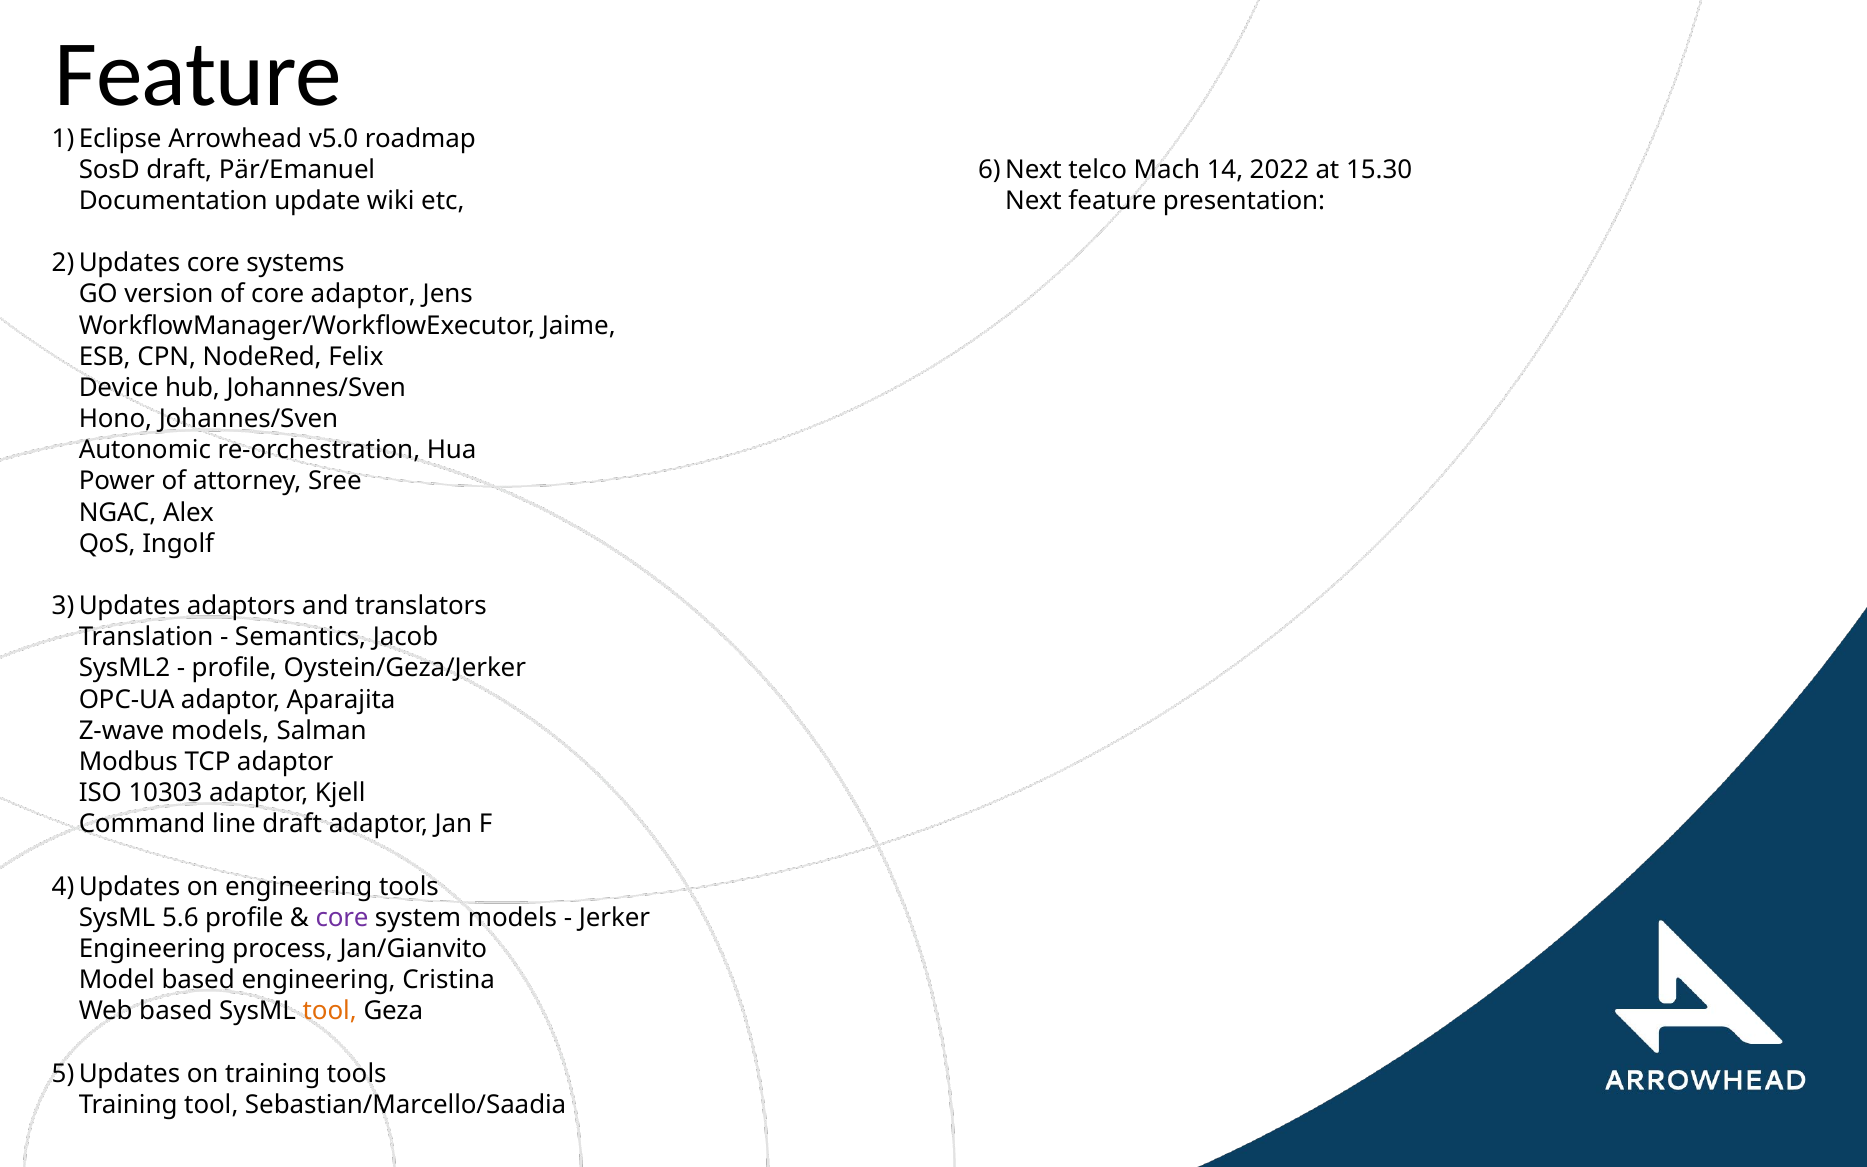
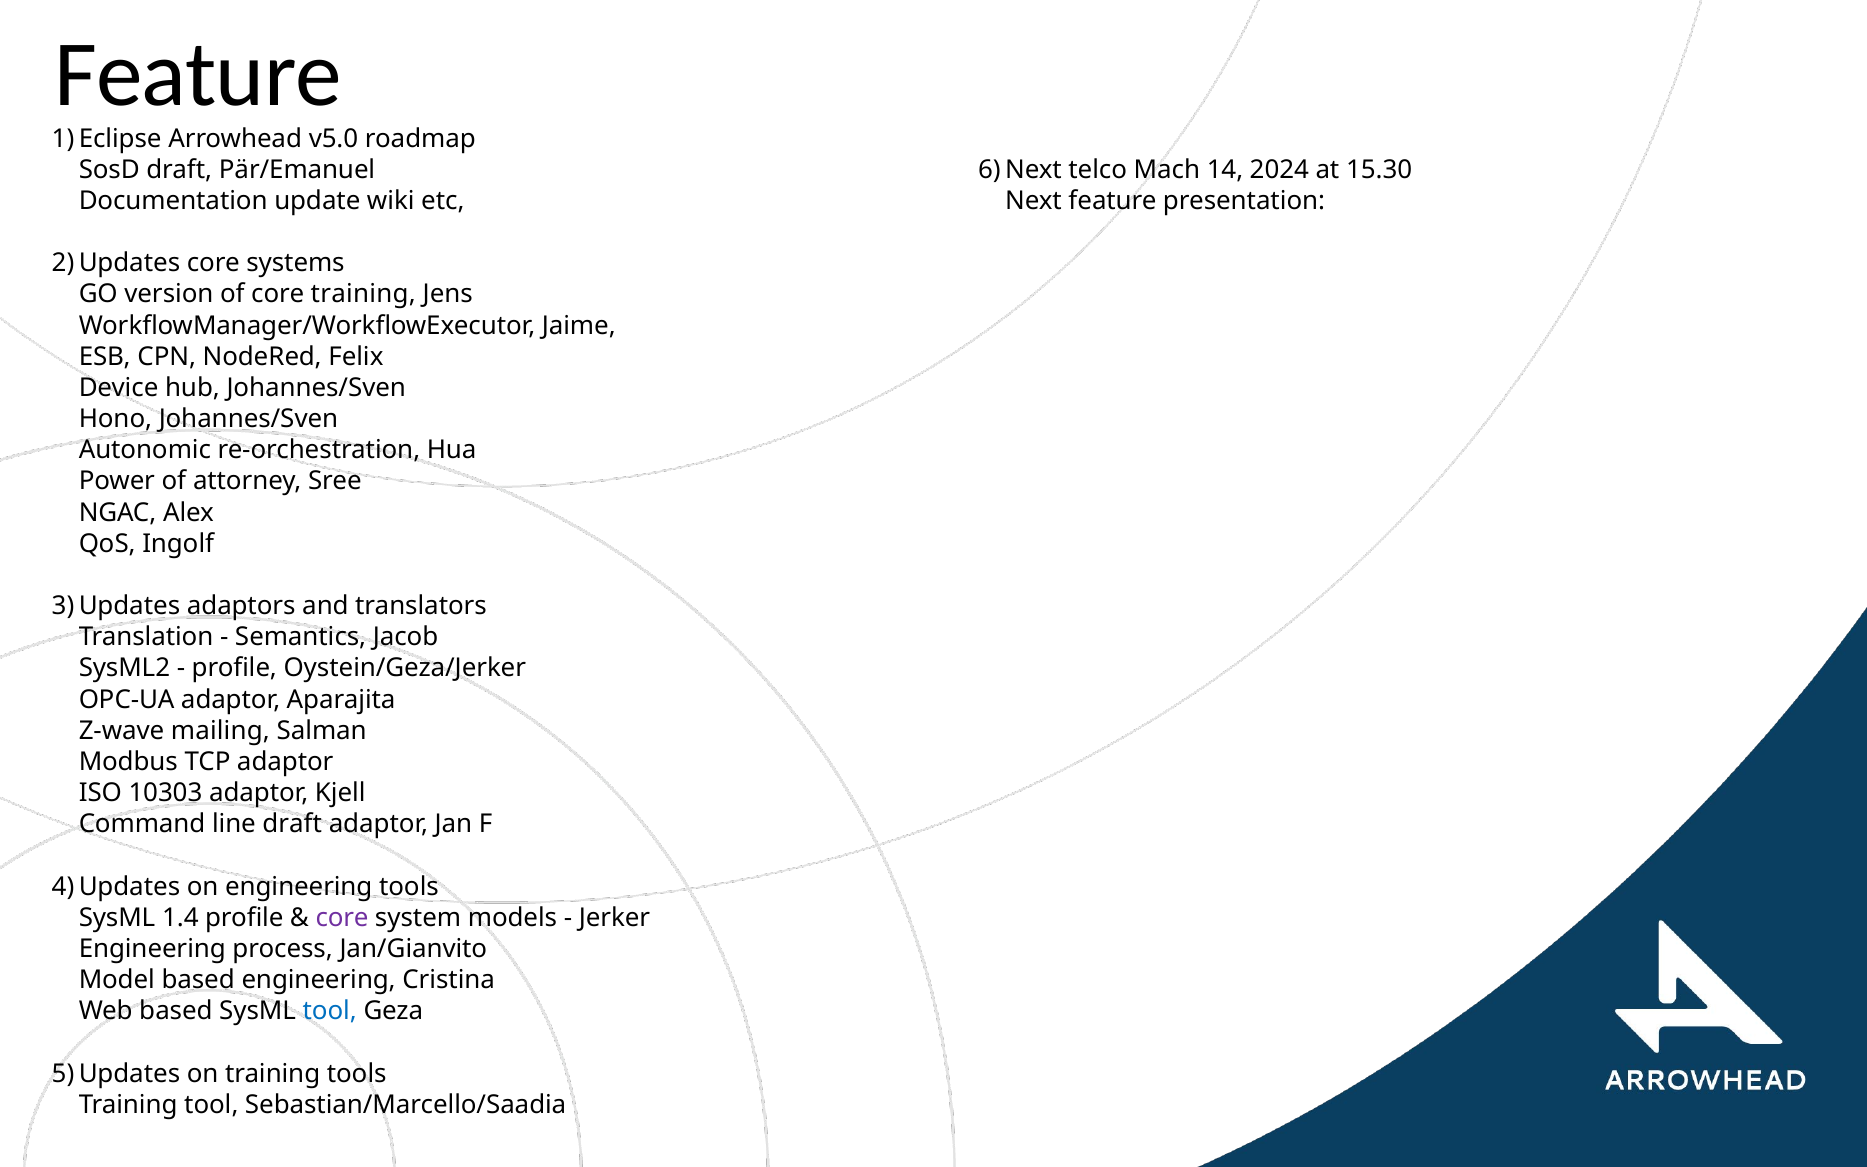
2022: 2022 -> 2024 (1279, 170)
core adaptor: adaptor -> training (363, 294)
Z-wave models: models -> mailing (220, 731)
5.6: 5.6 -> 1.4 (180, 918)
tool colour: orange -> blue (330, 1011)
